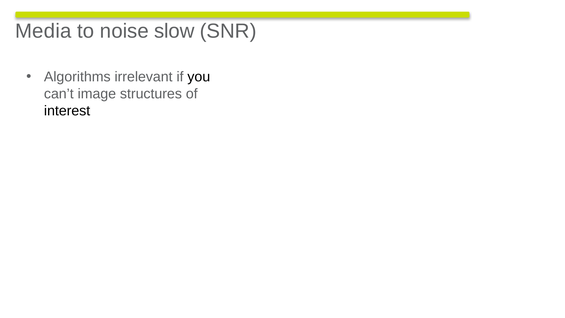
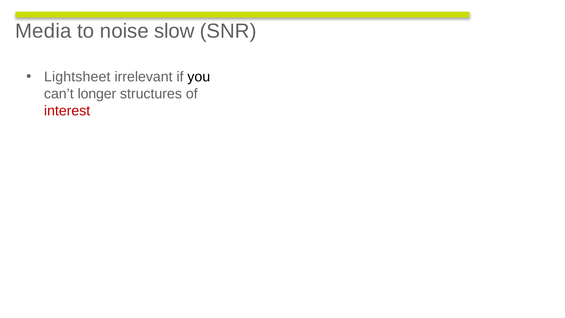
Algorithms: Algorithms -> Lightsheet (77, 77)
image: image -> longer (97, 94)
interest colour: black -> red (67, 111)
